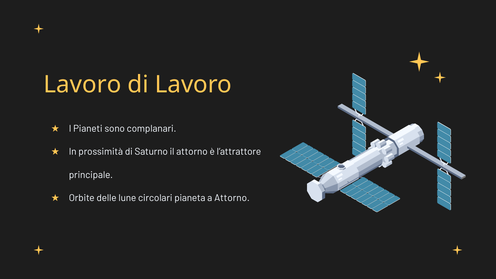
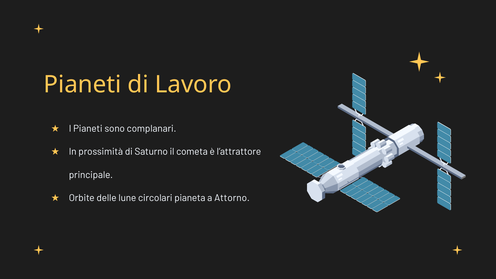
Lavoro: Lavoro -> Pianeti (82, 85)
il attorno: attorno -> cometa (192, 152)
